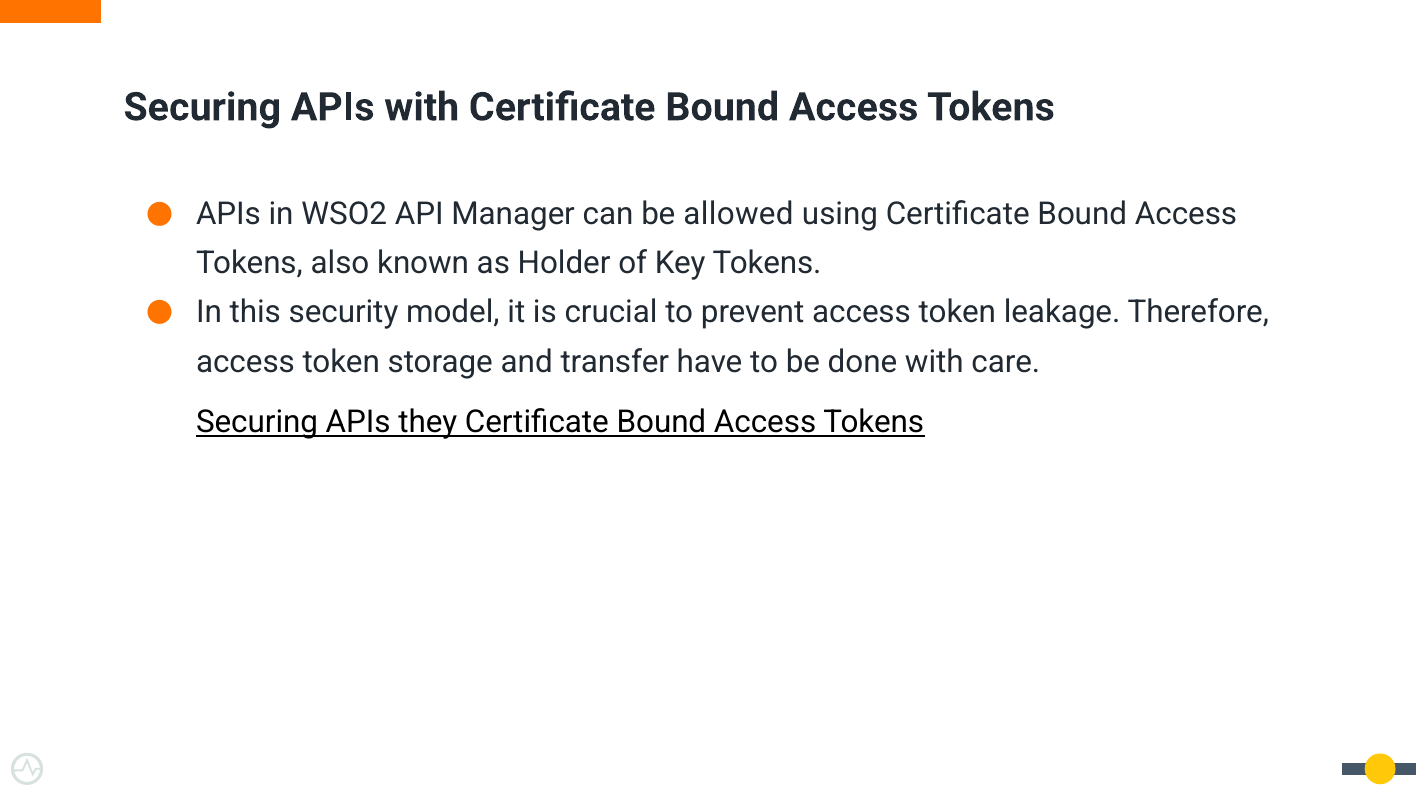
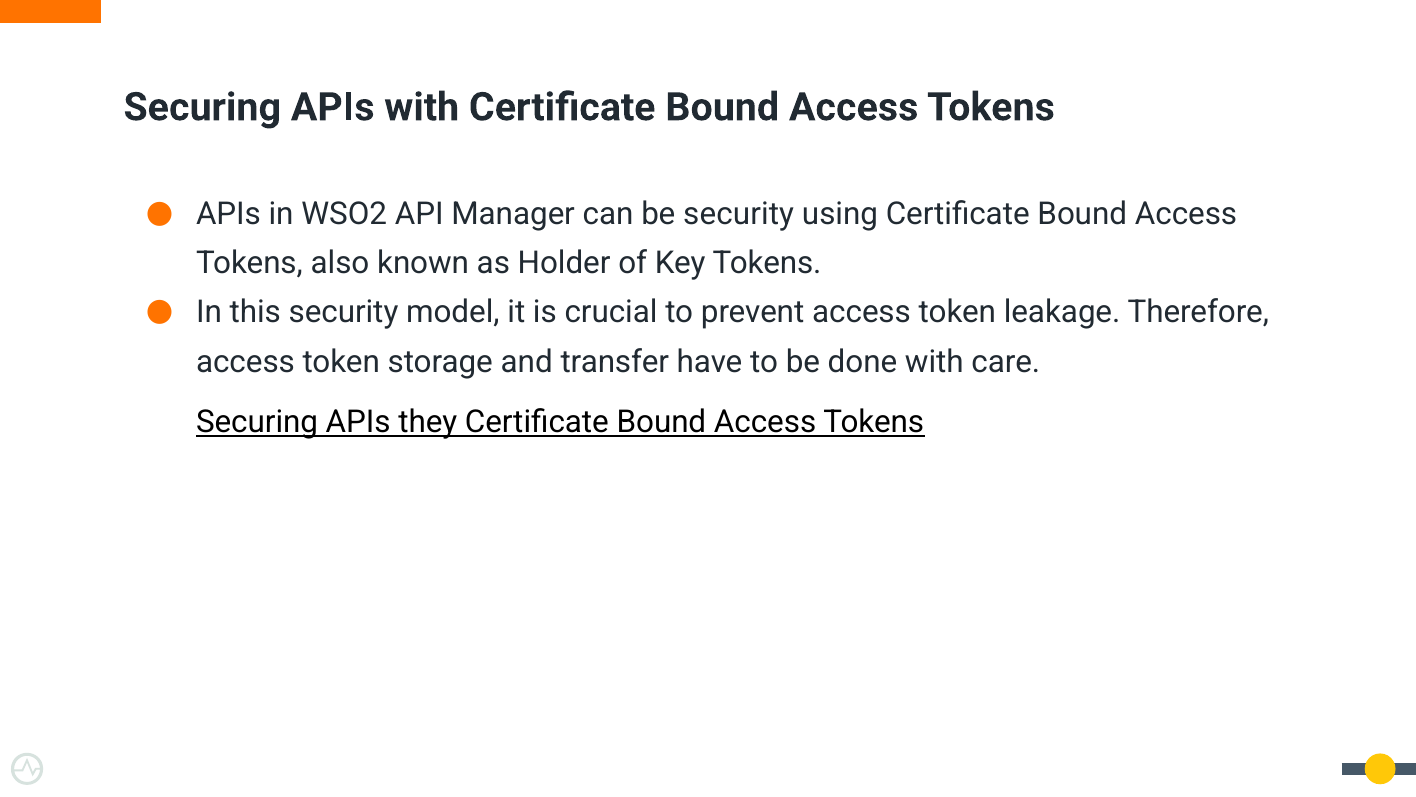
be allowed: allowed -> security (739, 214)
